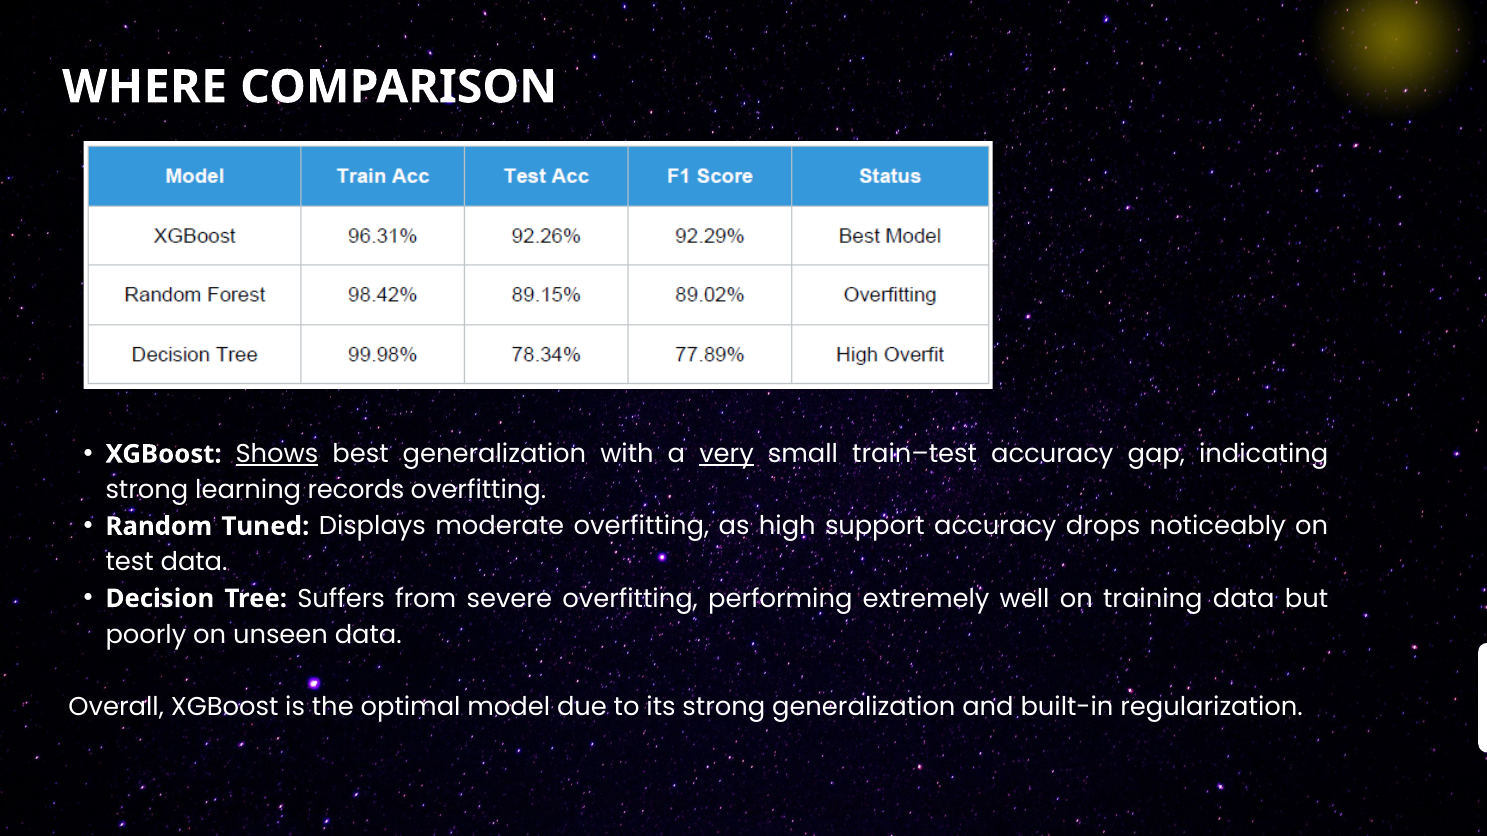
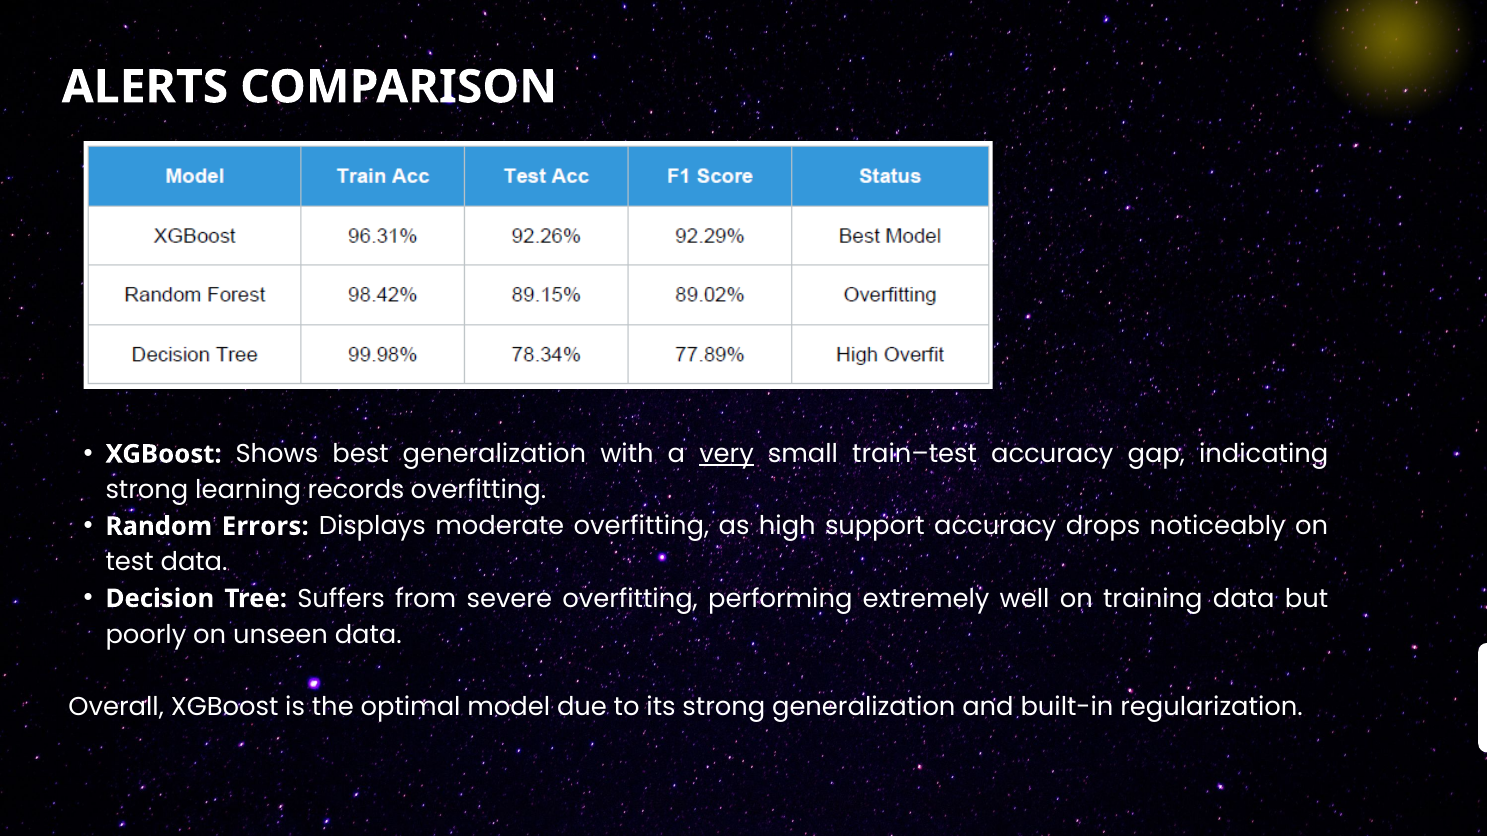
WHERE: WHERE -> ALERTS (145, 87)
Shows underline: present -> none (277, 454)
Tuned: Tuned -> Errors (265, 527)
